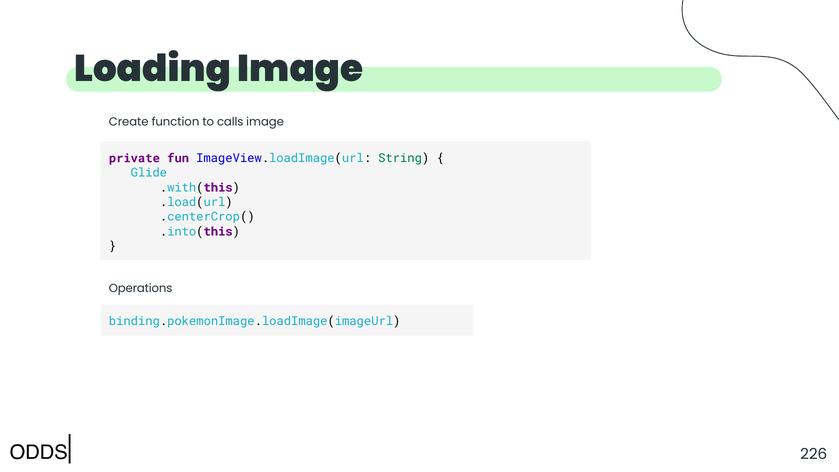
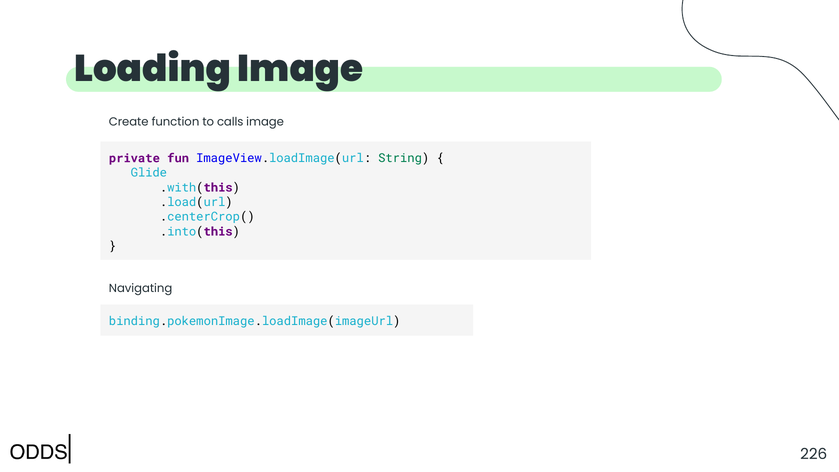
Operations: Operations -> Navigating (141, 288)
